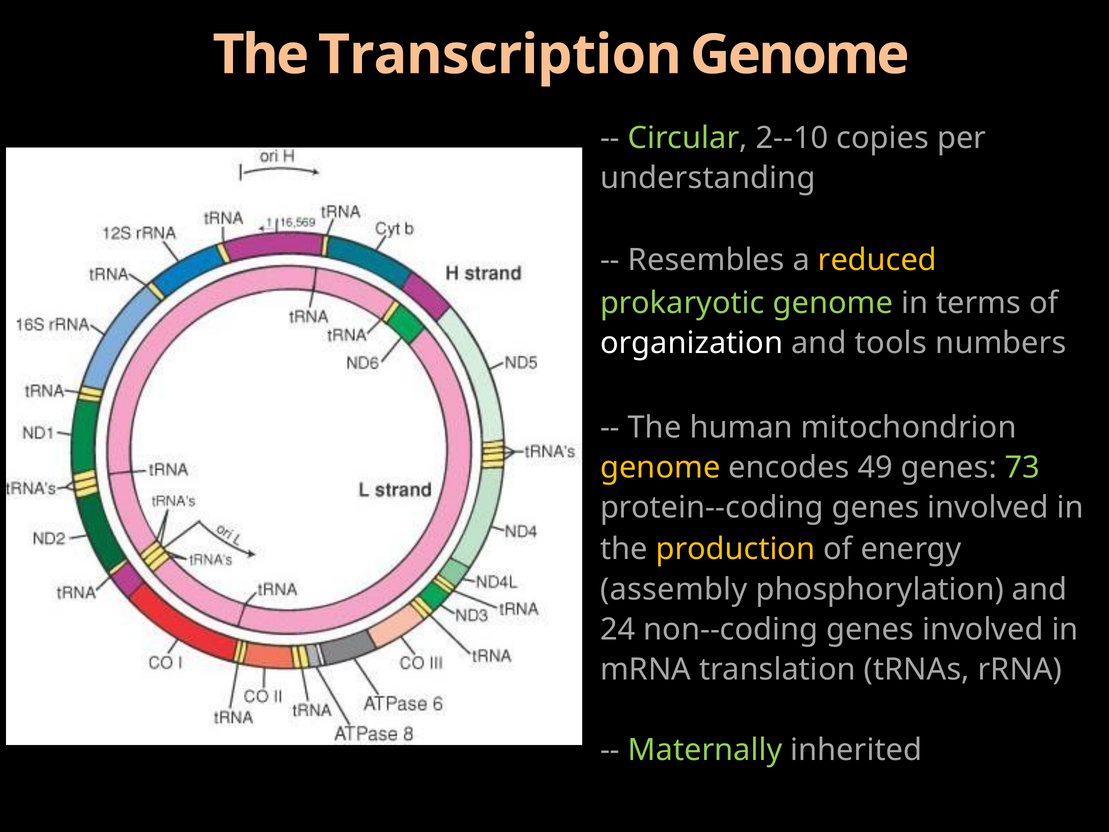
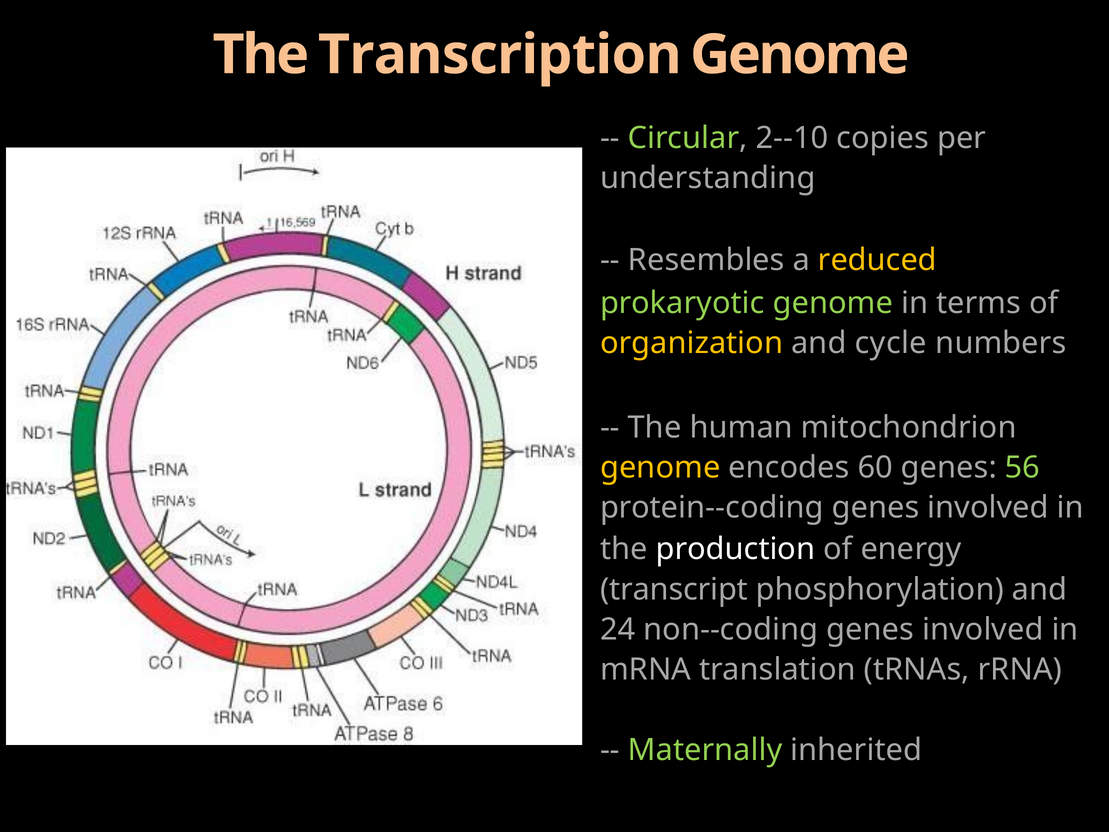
organization colour: white -> yellow (692, 343)
tools: tools -> cycle (891, 343)
49: 49 -> 60 (875, 468)
73: 73 -> 56 (1022, 468)
production colour: yellow -> white (735, 549)
assembly: assembly -> transcript (674, 589)
